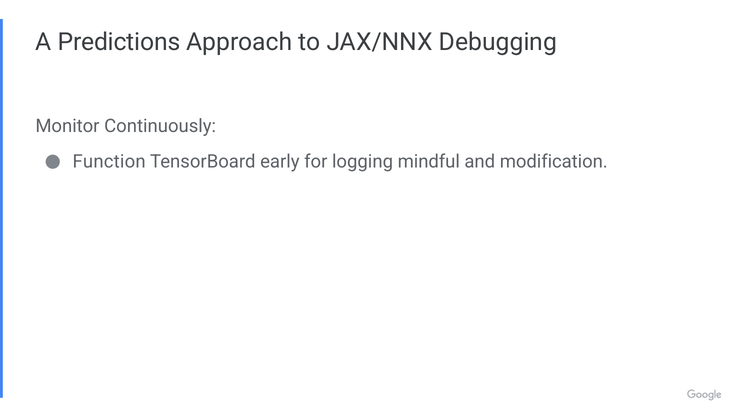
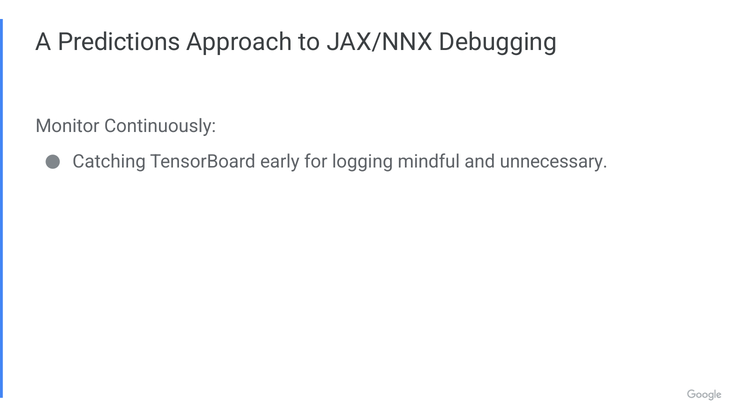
Function: Function -> Catching (109, 162)
modification: modification -> unnecessary (554, 162)
